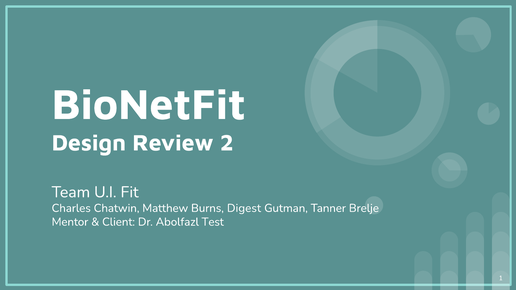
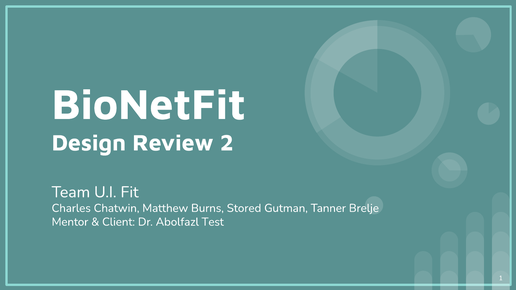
Digest: Digest -> Stored (244, 208)
